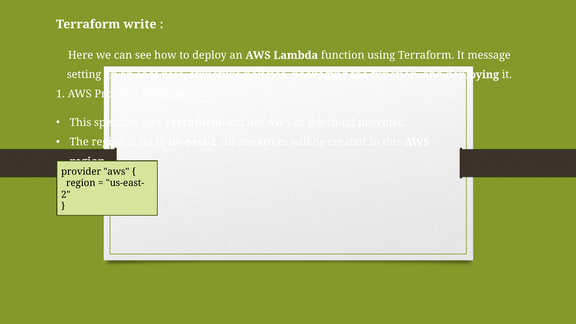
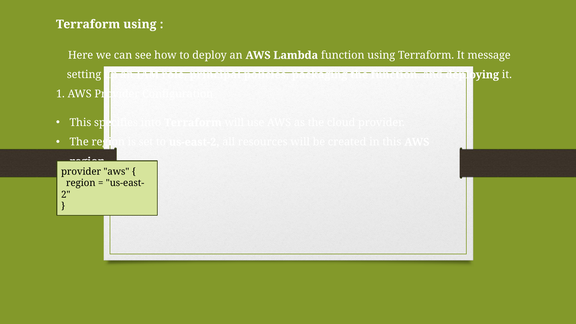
Terraform write: write -> using (140, 24)
structure: structure -> principal (215, 75)
